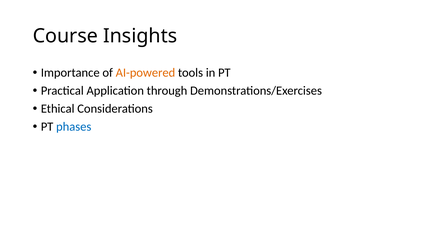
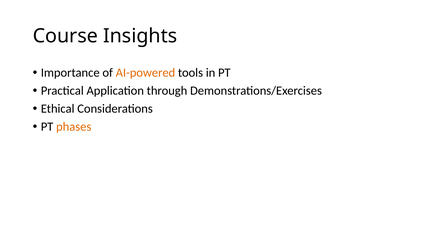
phases colour: blue -> orange (74, 127)
